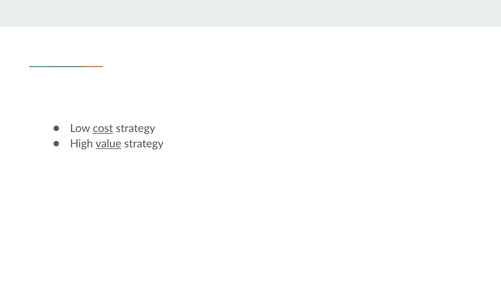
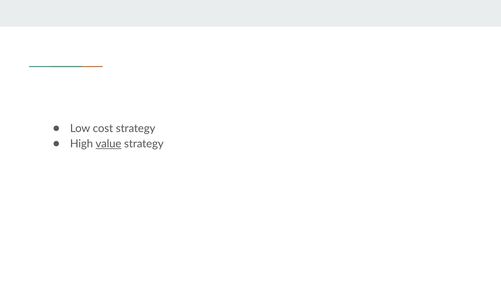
cost underline: present -> none (103, 128)
